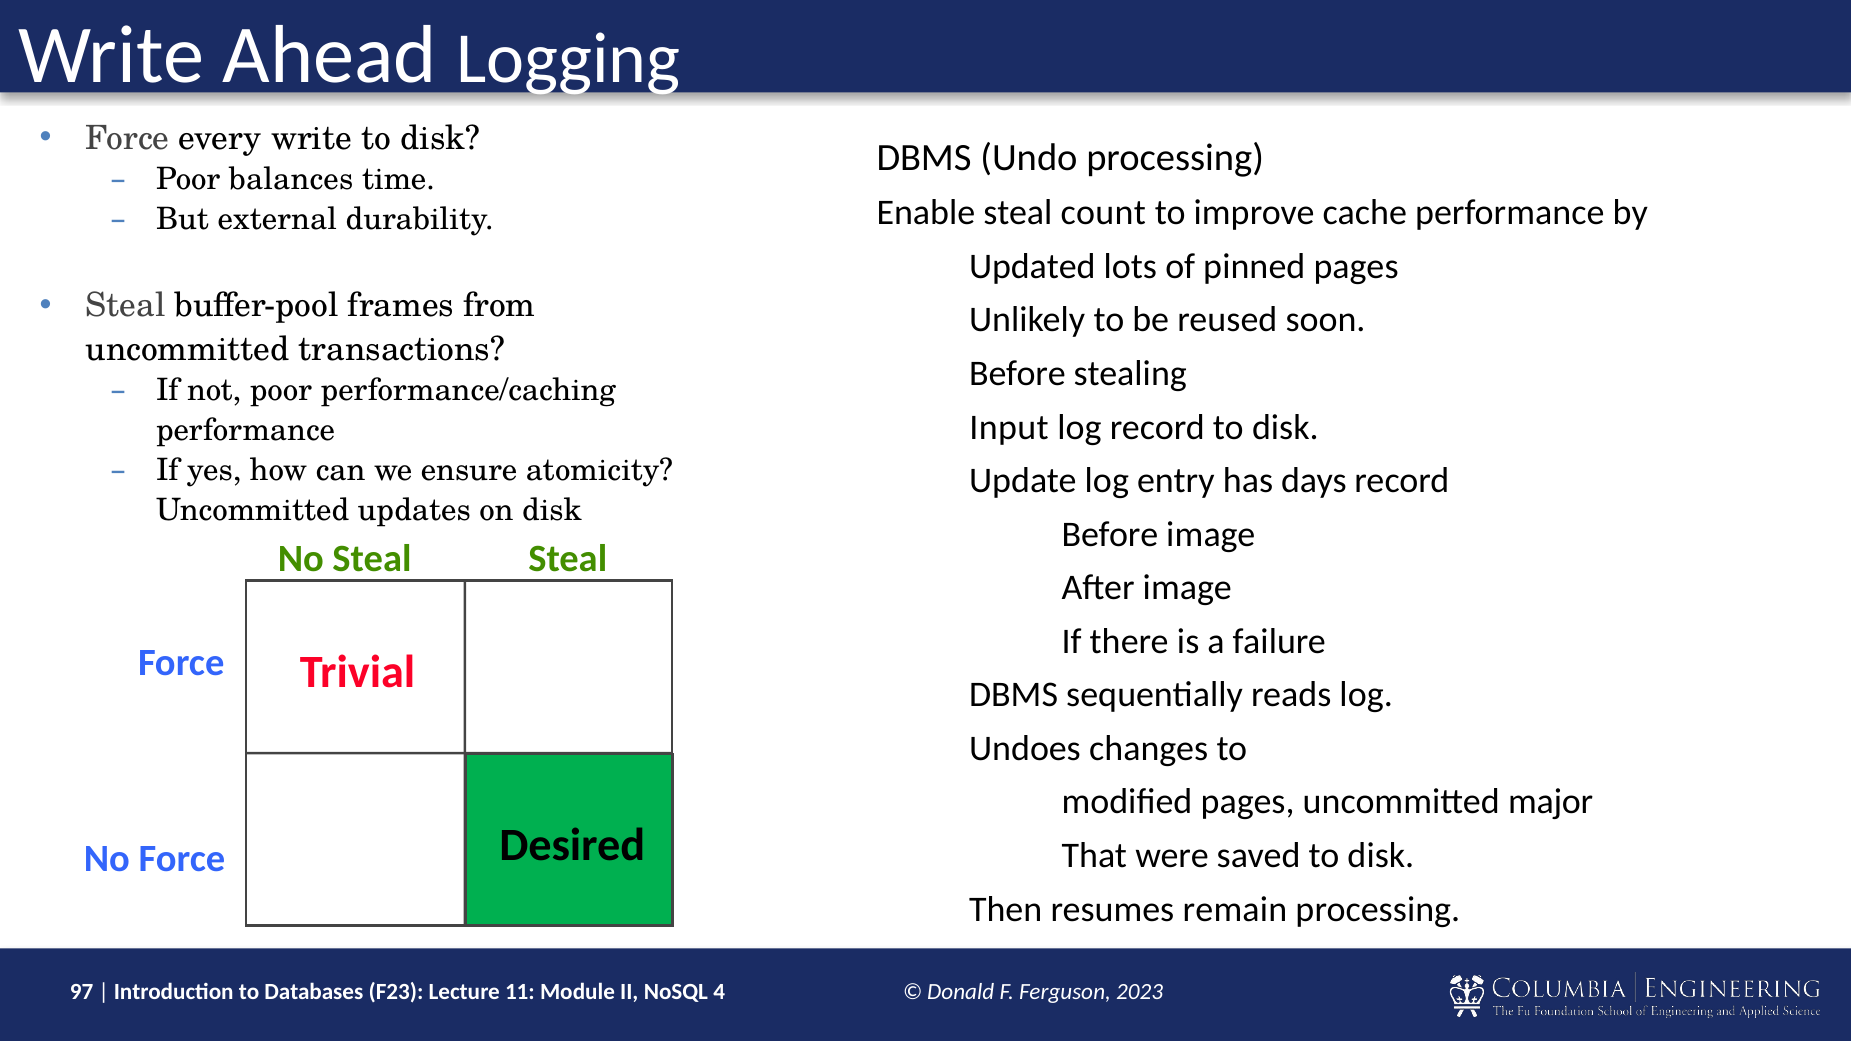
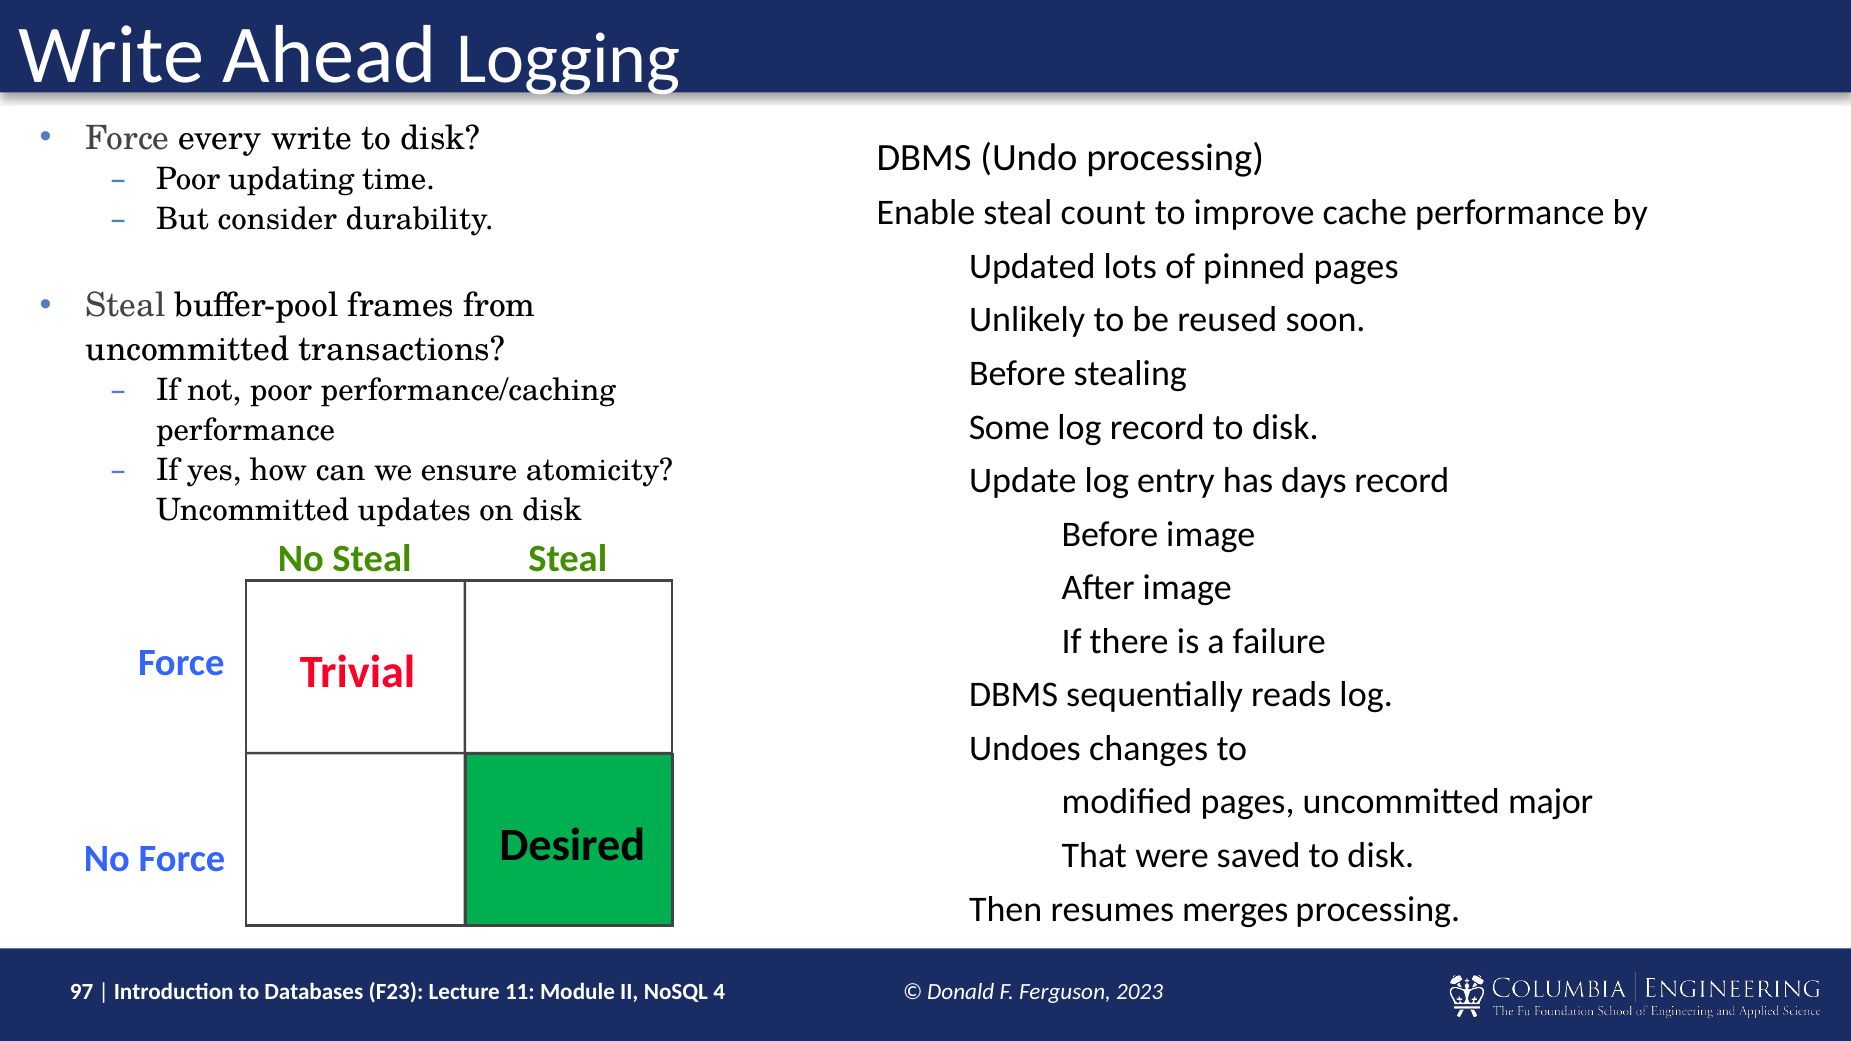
balances: balances -> updating (291, 180)
external: external -> consider (277, 220)
Input: Input -> Some (1009, 427)
remain: remain -> merges (1235, 909)
